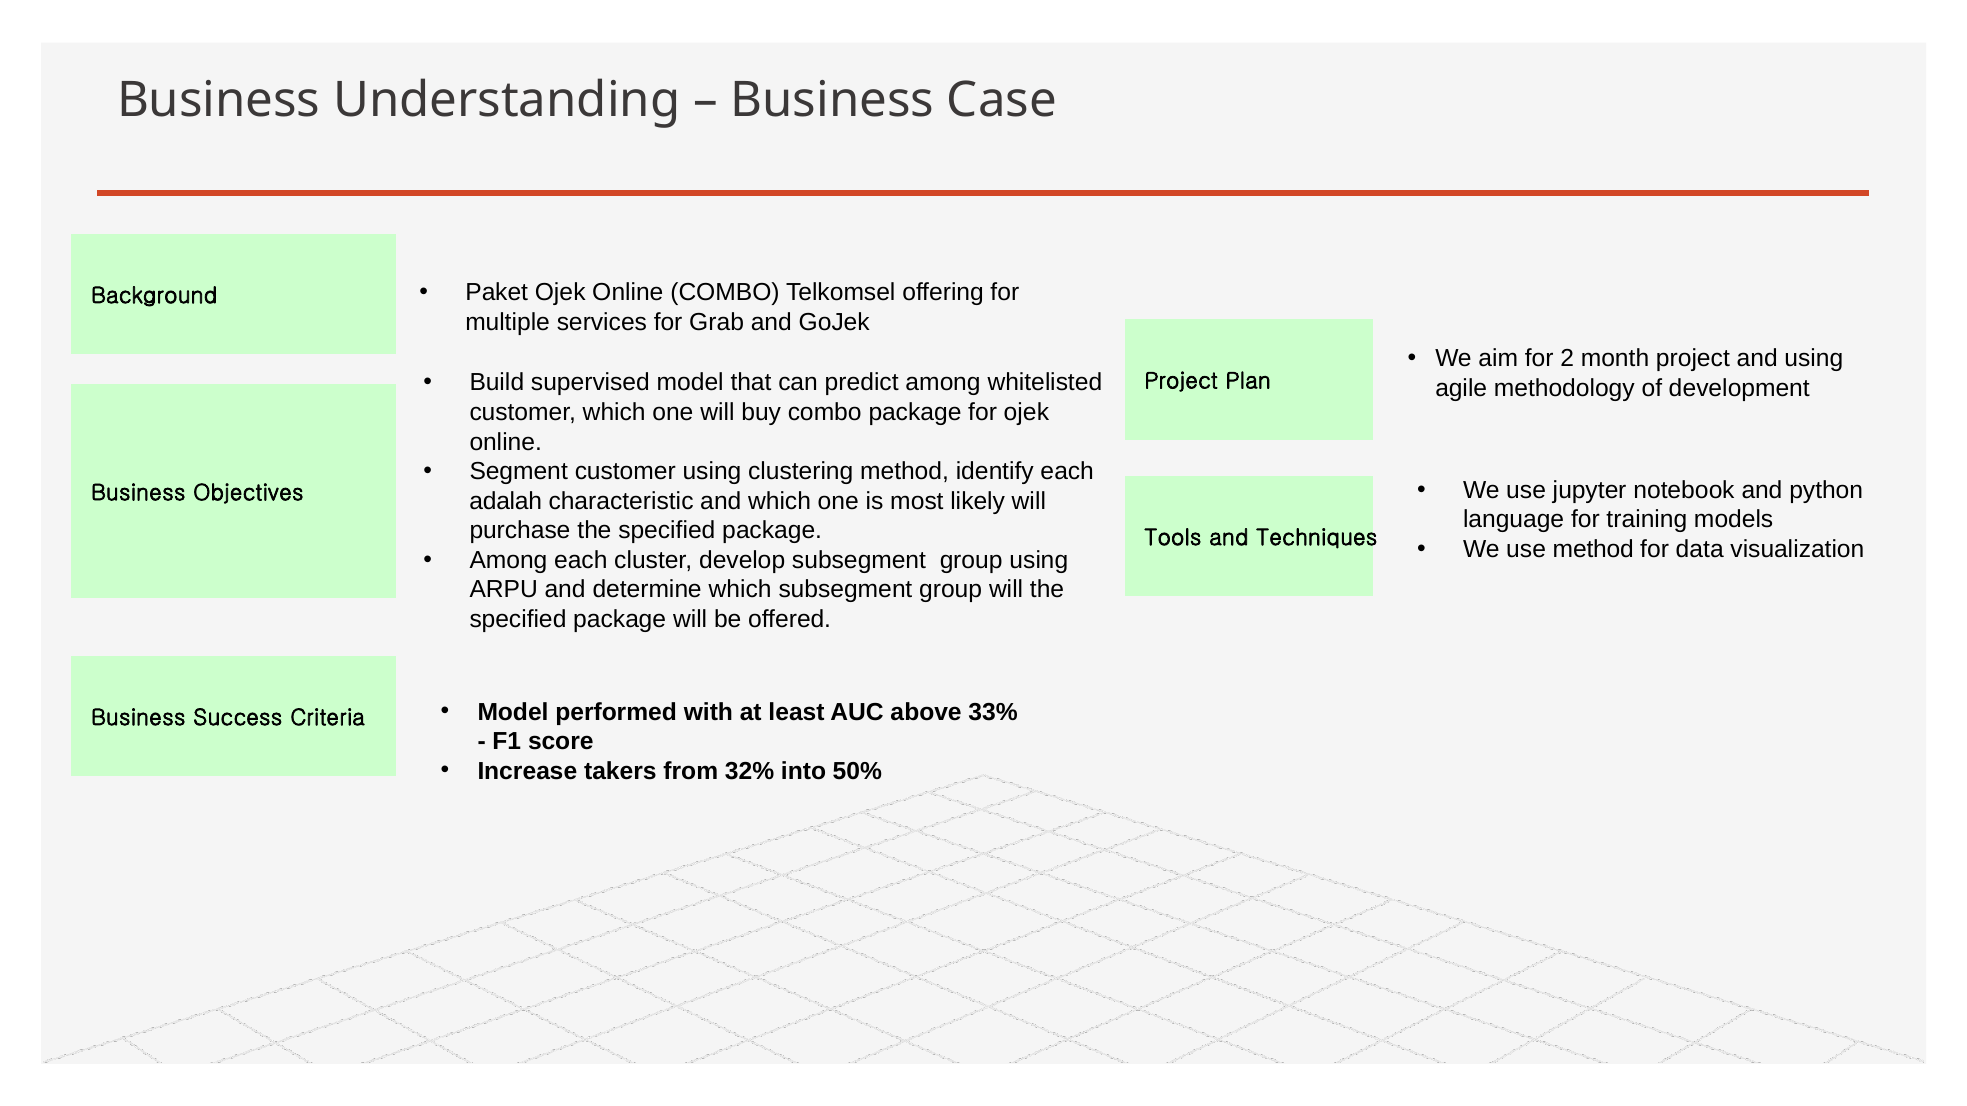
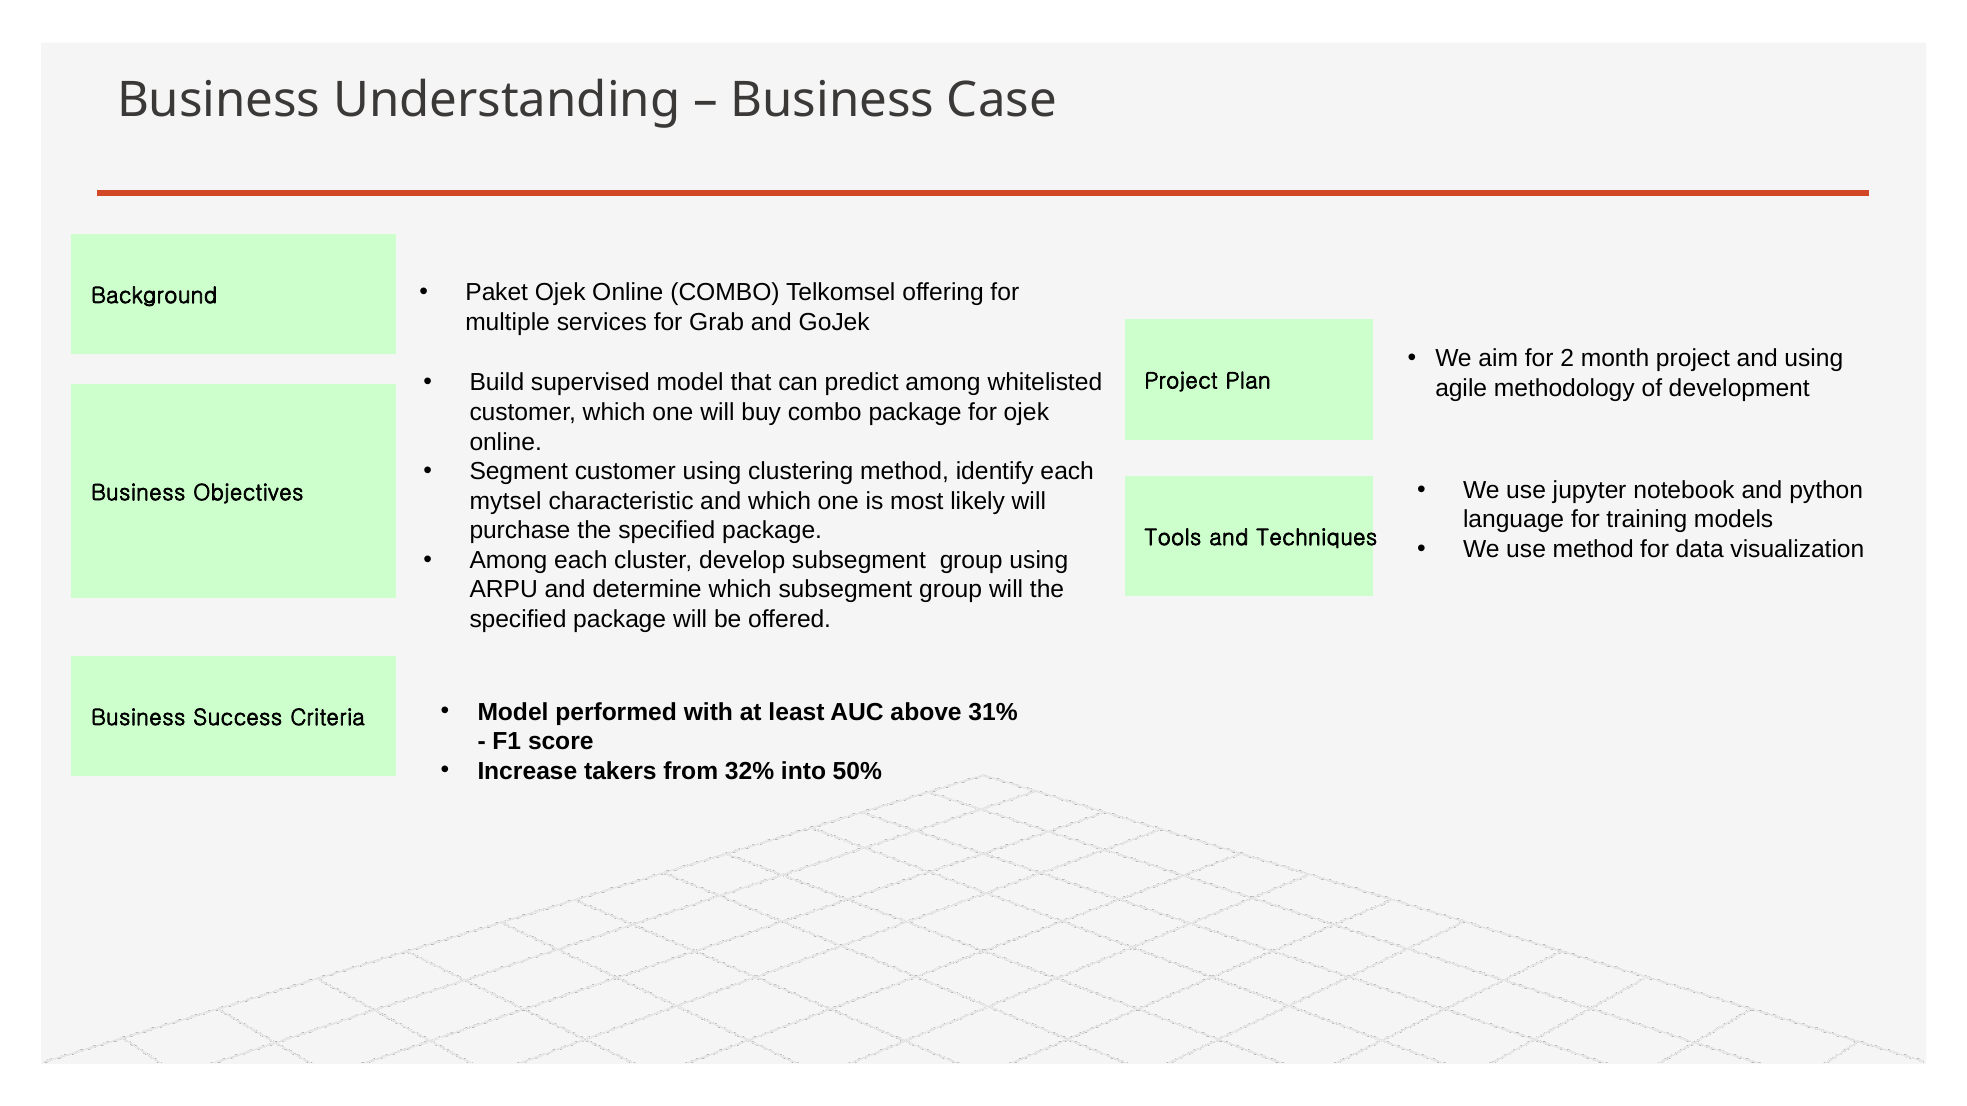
adalah: adalah -> mytsel (506, 501)
33%: 33% -> 31% (993, 712)
